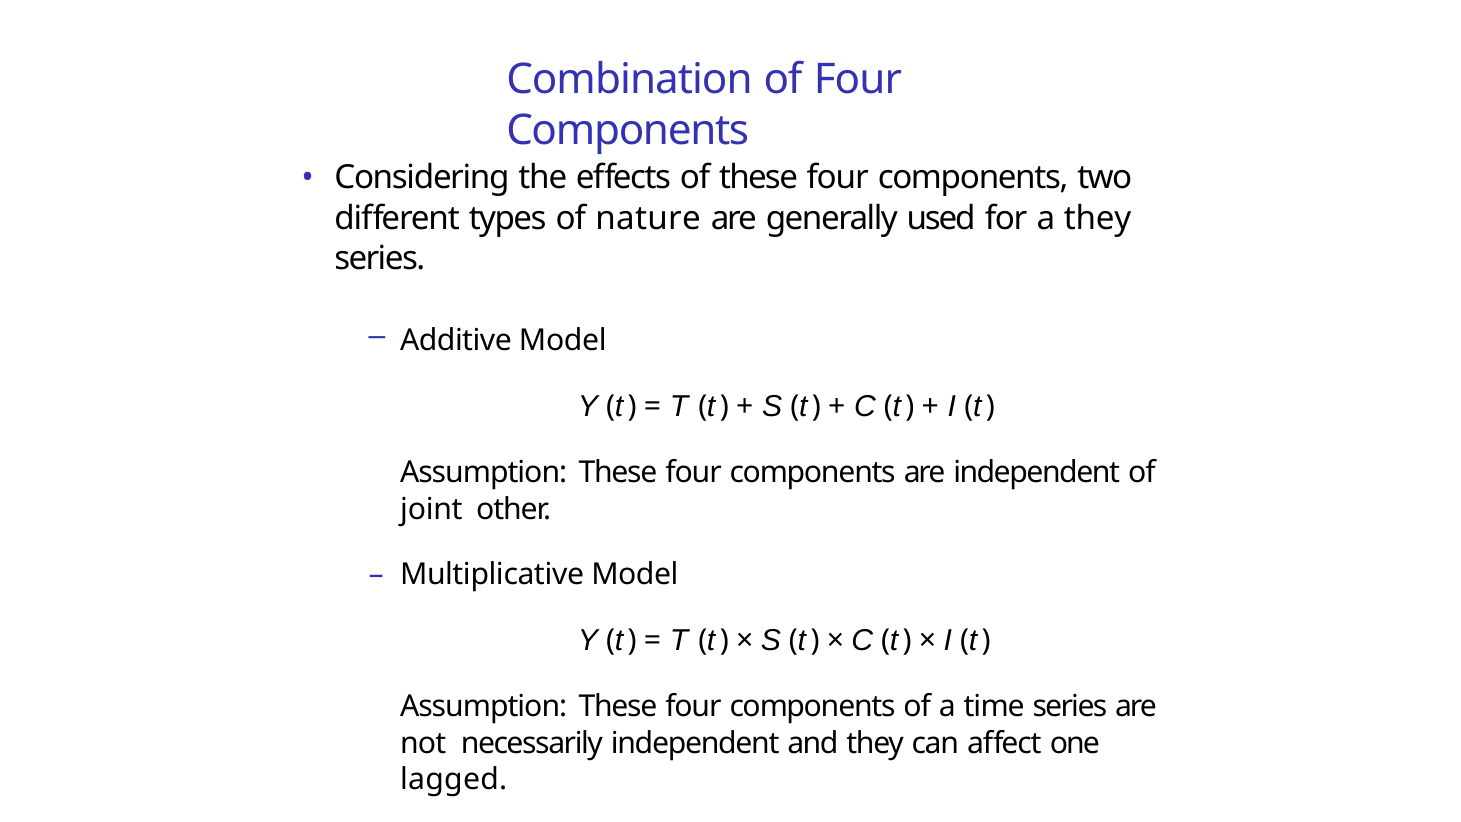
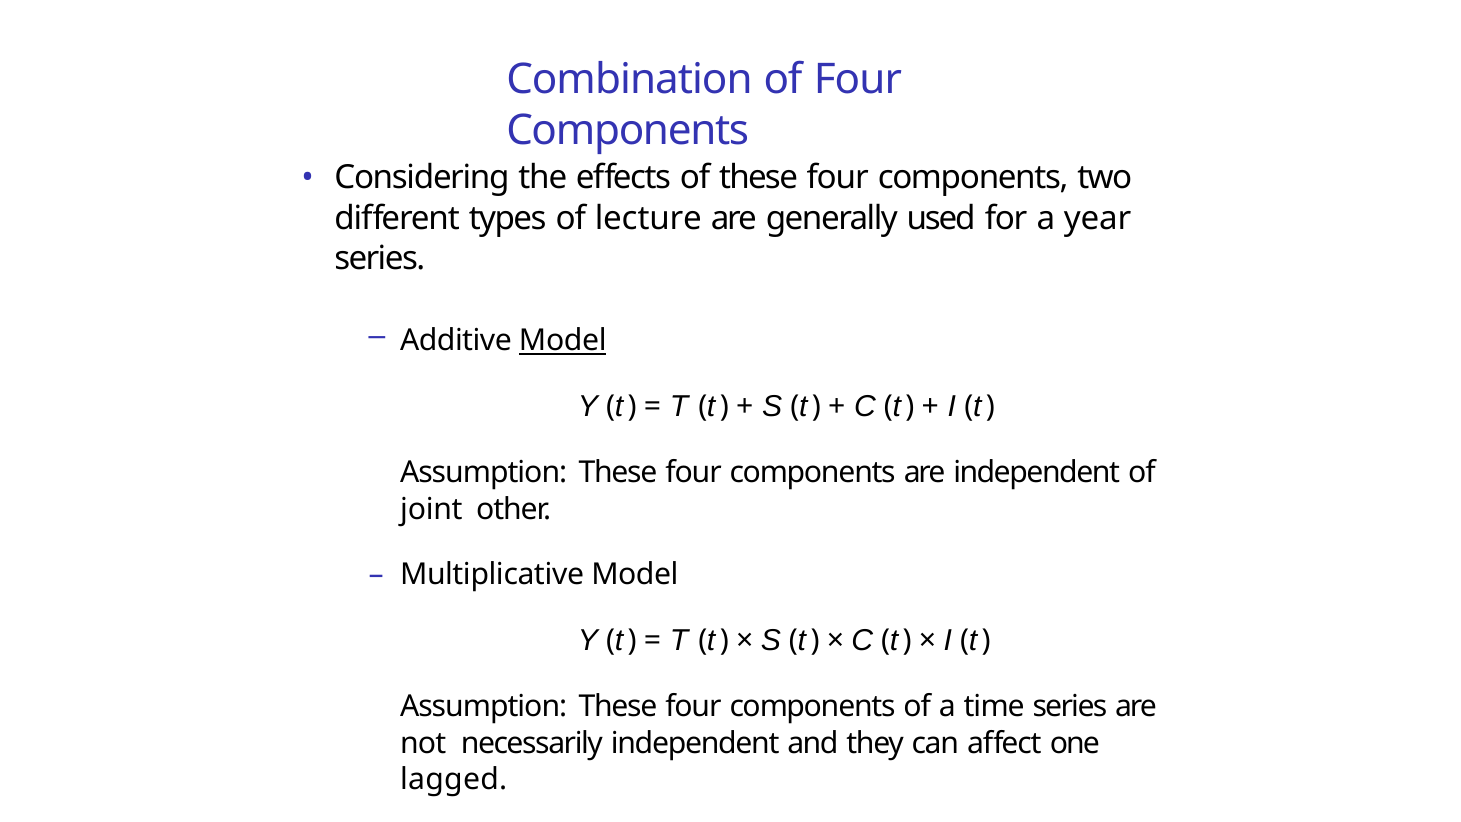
nature: nature -> lecture (648, 218)
a they: they -> year (1098, 218)
Model underline: none -> present (563, 341)
